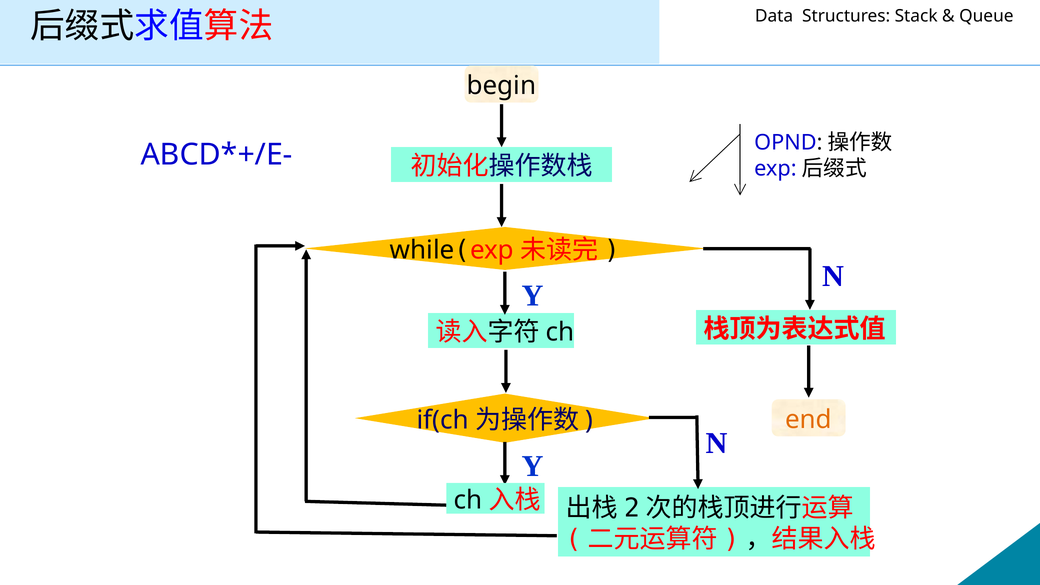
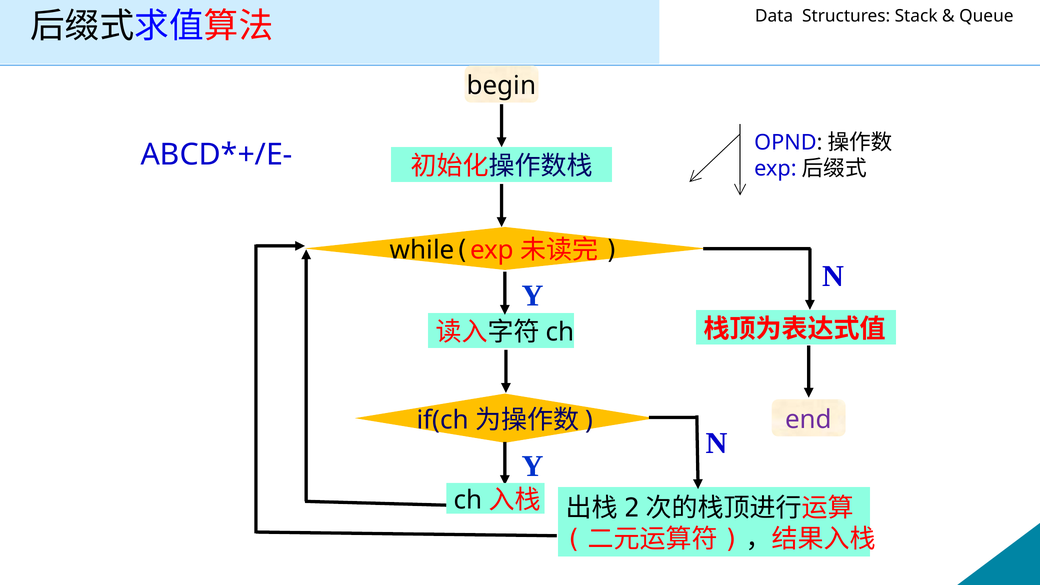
end colour: orange -> purple (809, 420)
